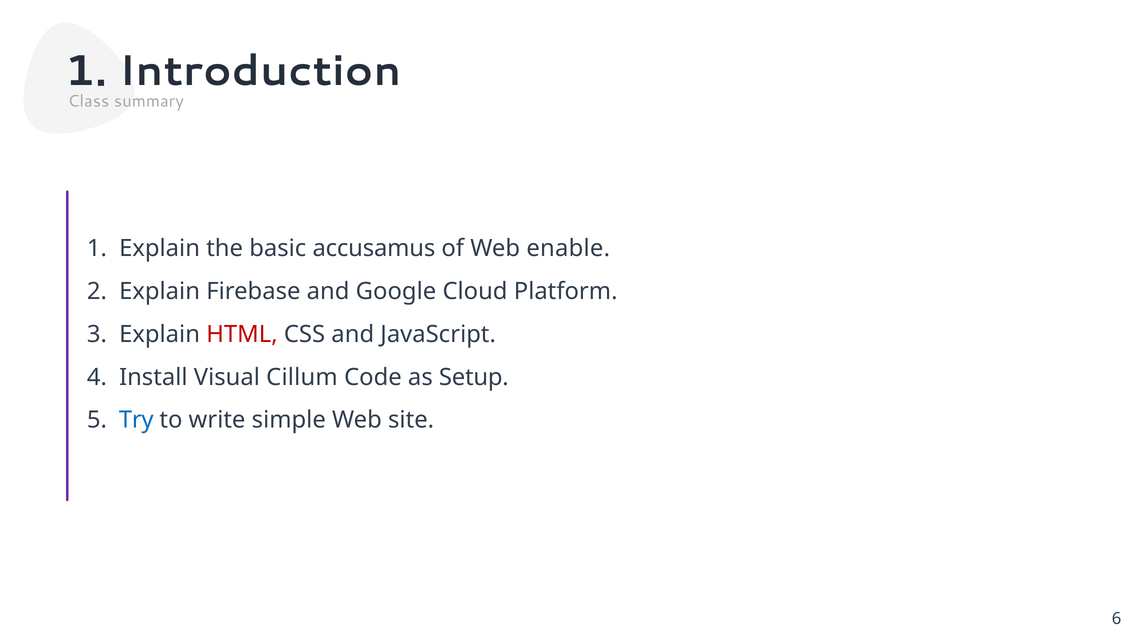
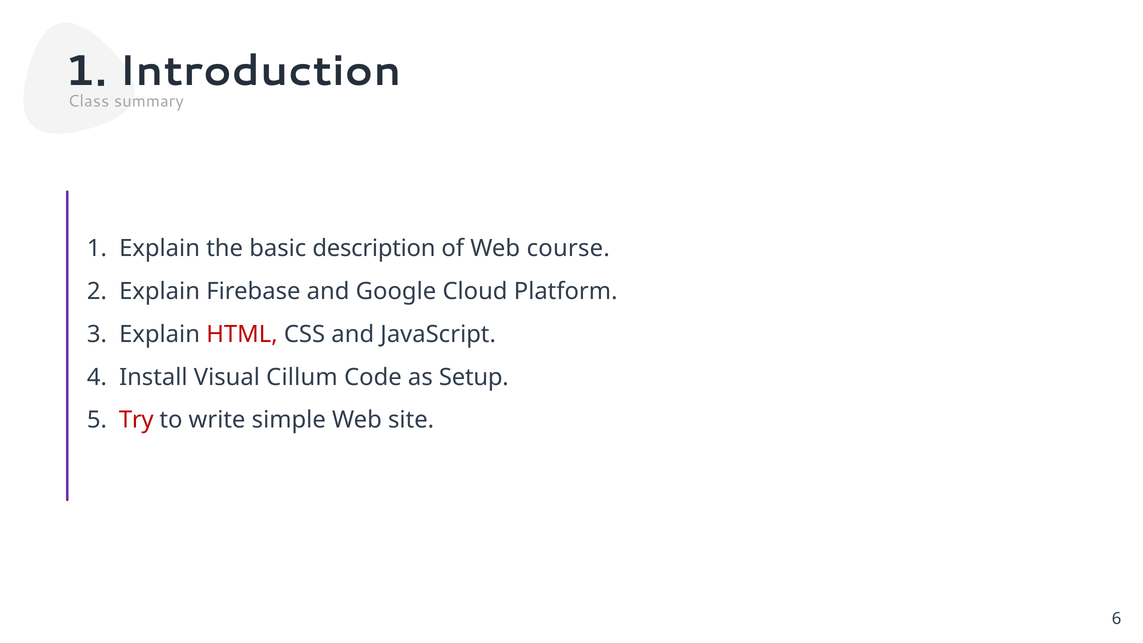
accusamus: accusamus -> description (374, 249)
enable: enable -> course (568, 249)
Try colour: blue -> red (136, 420)
